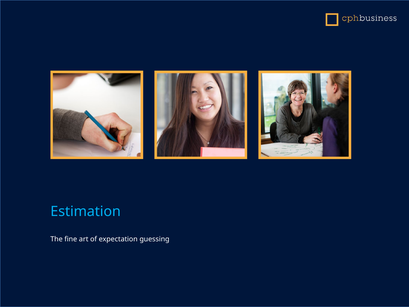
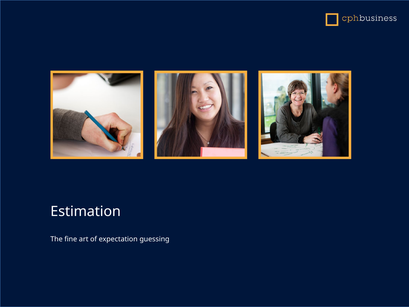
Estimation colour: light blue -> white (86, 211)
